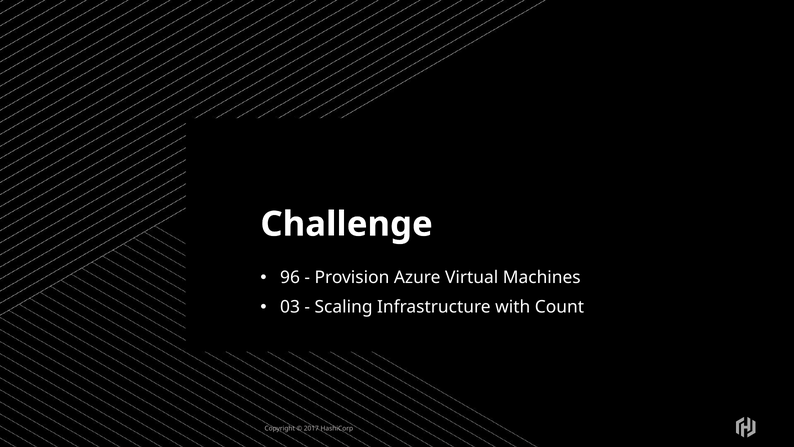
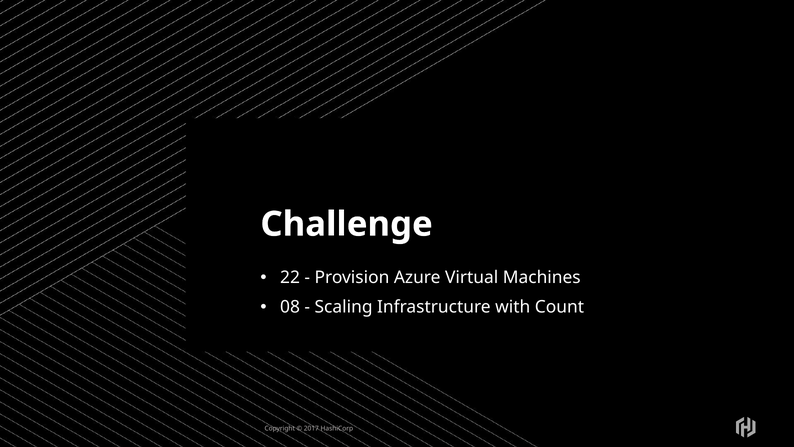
96: 96 -> 22 (290, 277)
03: 03 -> 08 (290, 307)
